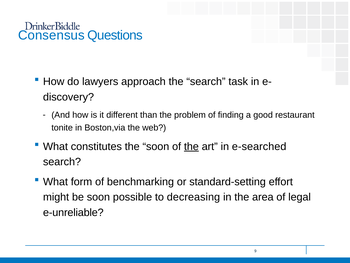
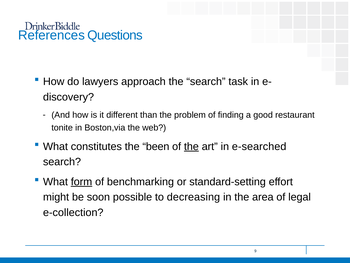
Consensus: Consensus -> References (51, 35)
the soon: soon -> been (156, 146)
form underline: none -> present (82, 181)
e-unreliable: e-unreliable -> e-collection (73, 212)
